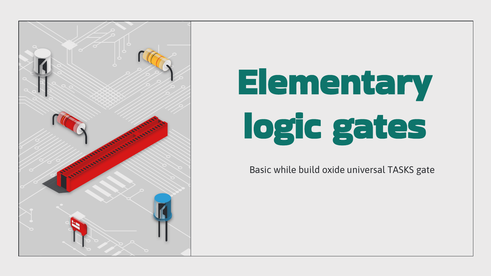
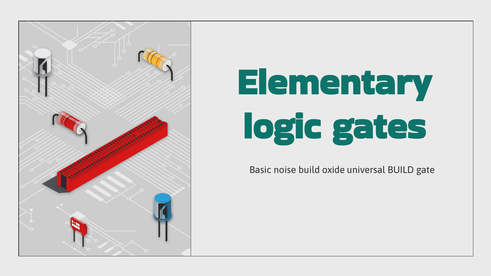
while: while -> noise (285, 170)
universal TASKS: TASKS -> BUILD (401, 170)
